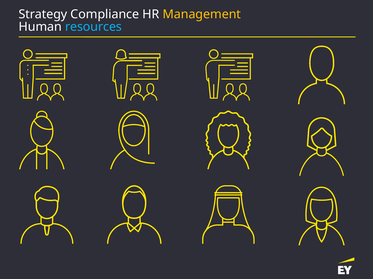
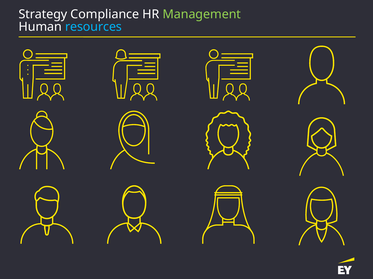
Management colour: yellow -> light green (202, 14)
